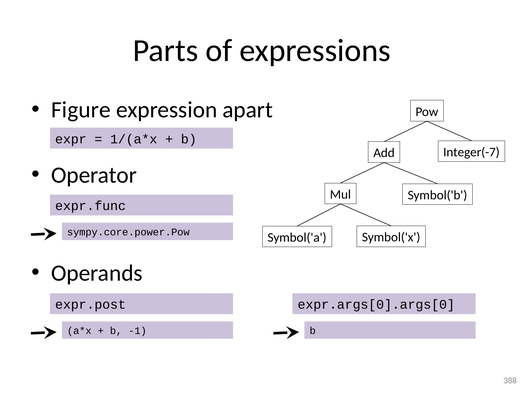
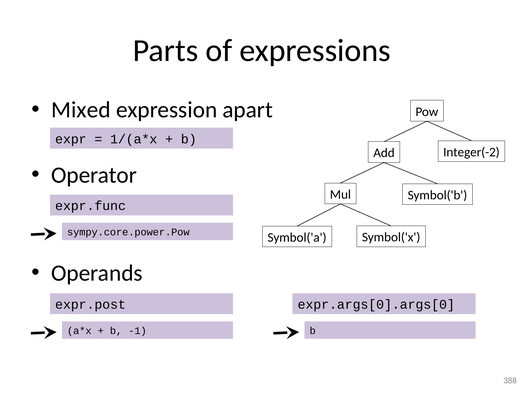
Figure: Figure -> Mixed (81, 110)
Integer(-7: Integer(-7 -> Integer(-2 (471, 152)
